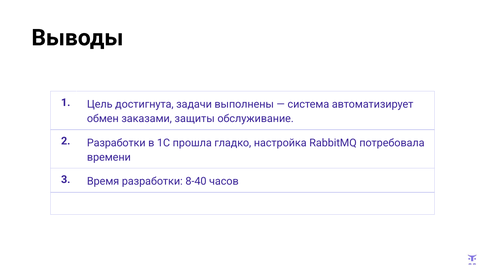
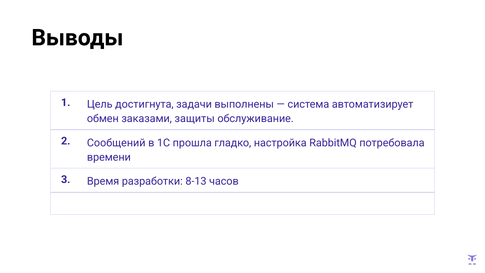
2 Разработки: Разработки -> Сообщений (116, 143)
8-40: 8-40 -> 8-13 (196, 181)
